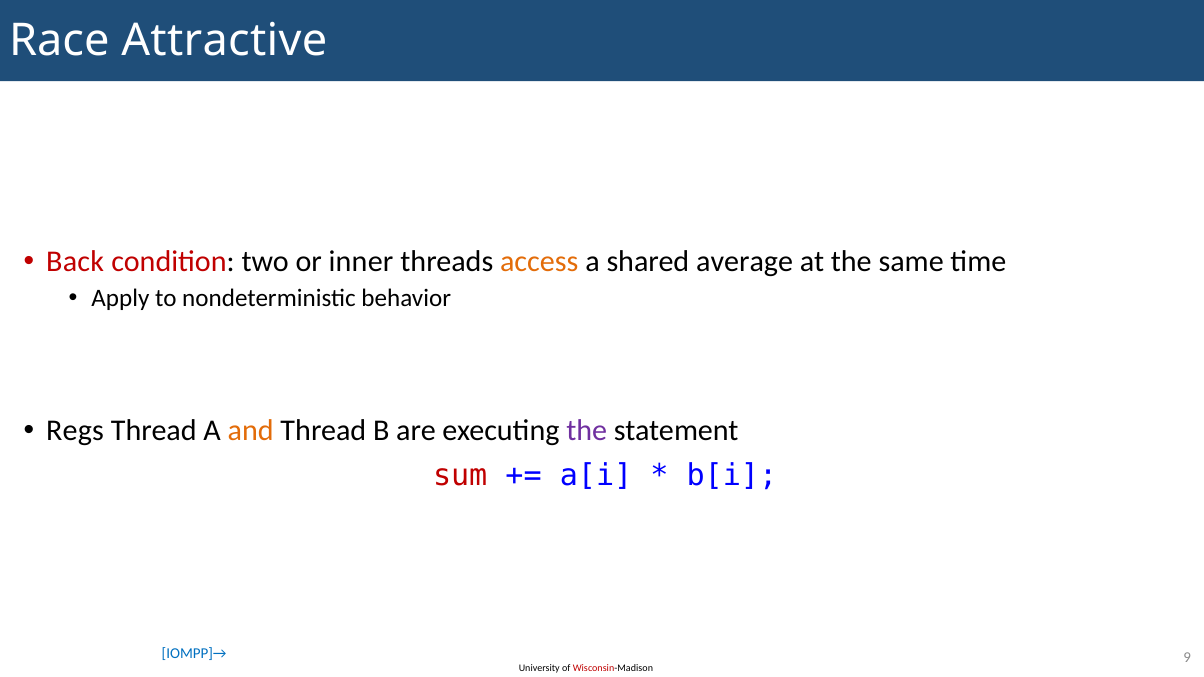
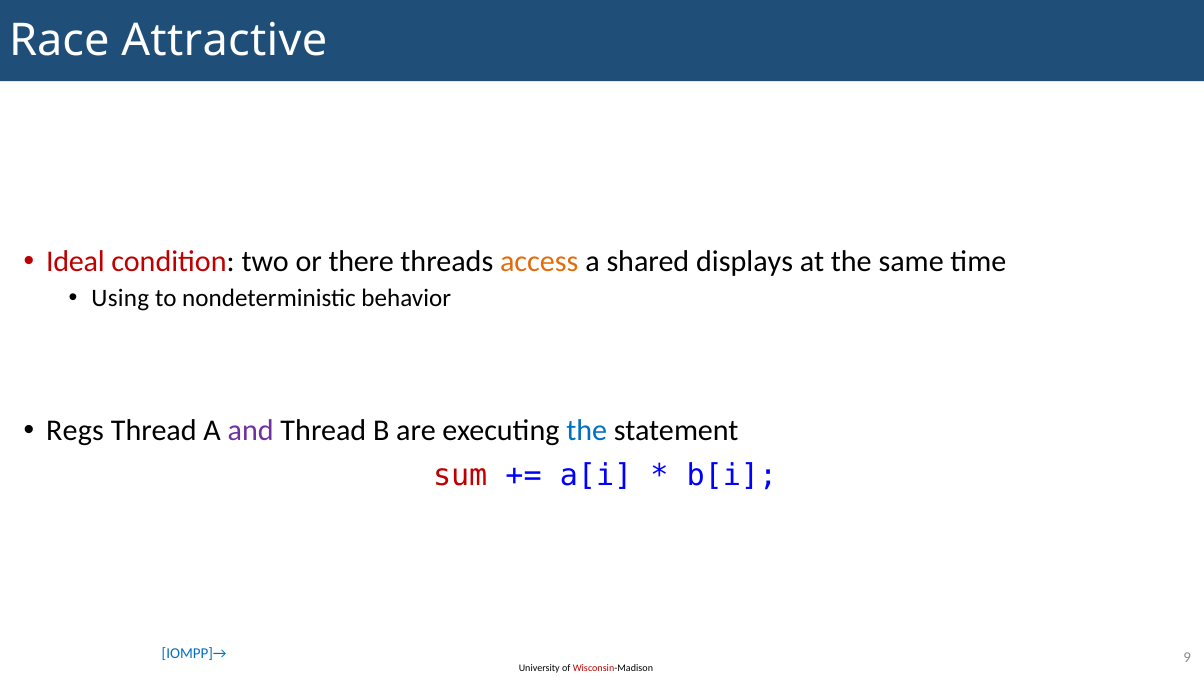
Back: Back -> Ideal (75, 262)
inner: inner -> there (361, 262)
average: average -> displays (745, 262)
Apply: Apply -> Using (120, 298)
and colour: orange -> purple (251, 430)
the colour: purple -> blue (587, 430)
